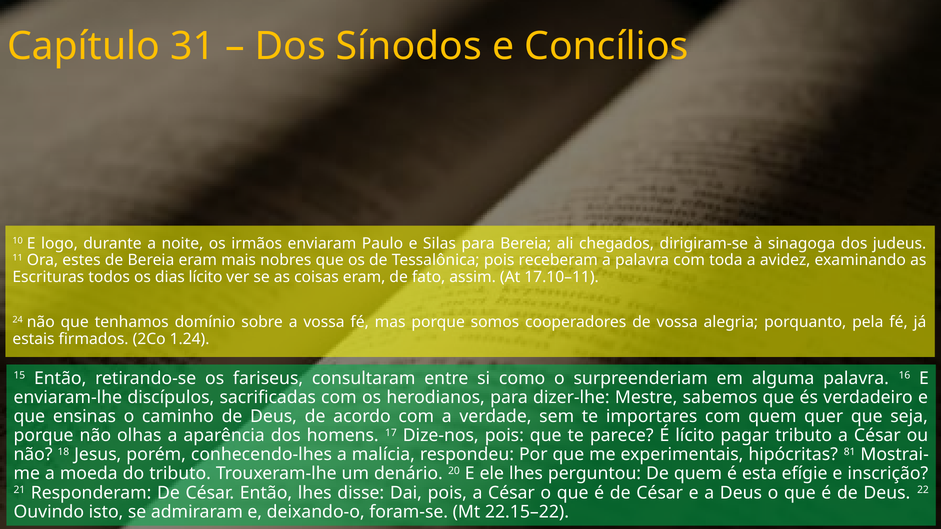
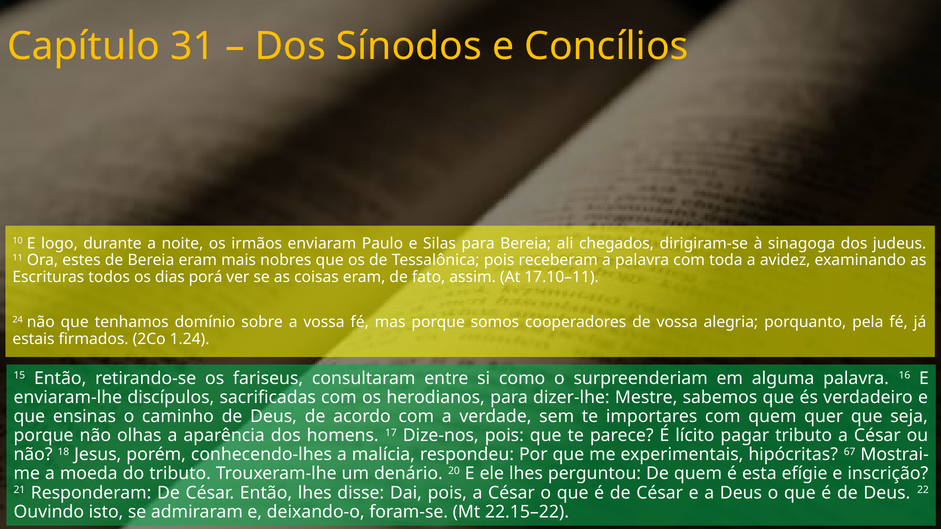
dias lícito: lícito -> porá (206, 277)
81: 81 -> 67 (850, 452)
